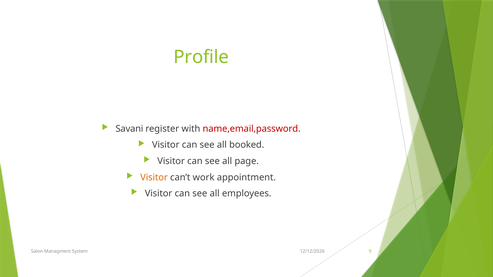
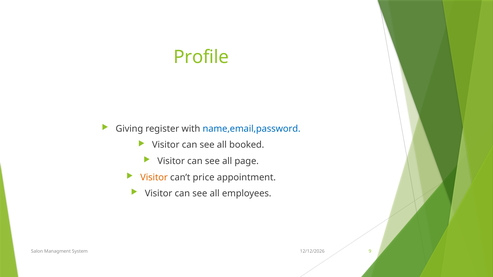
Savani: Savani -> Giving (129, 129)
name,email,password colour: red -> blue (252, 129)
work: work -> price (204, 178)
